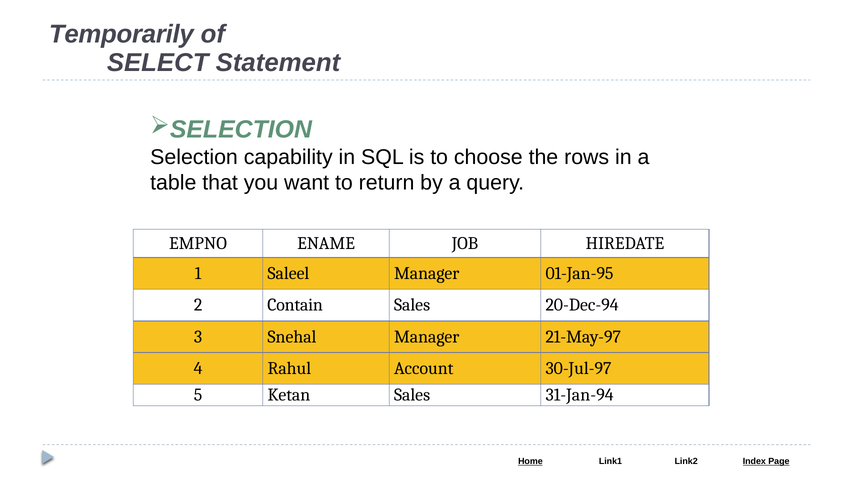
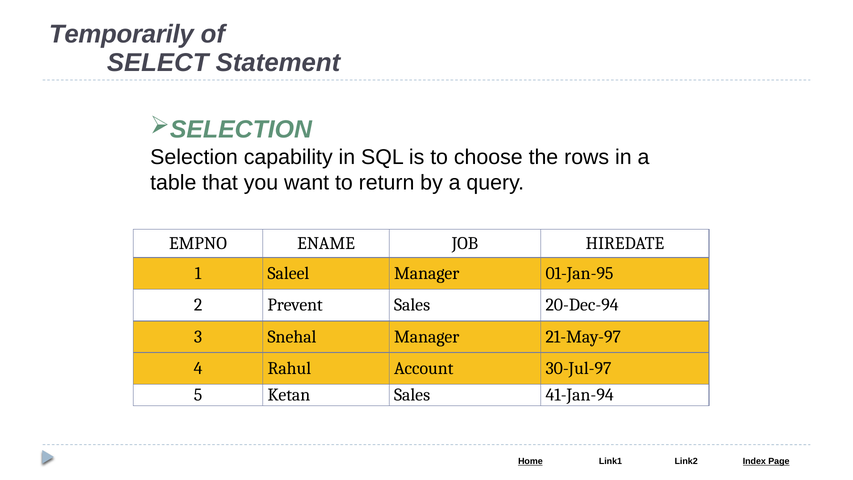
Contain: Contain -> Prevent (295, 305)
31-Jan-94: 31-Jan-94 -> 41-Jan-94 (580, 395)
